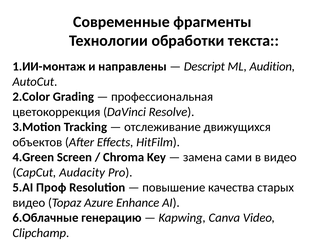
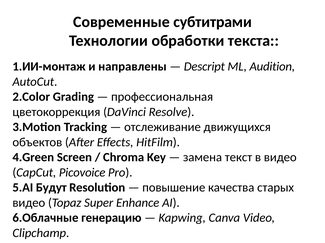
фрагменты: фрагменты -> субтитрами (213, 22)
сами: сами -> текст (238, 158)
Audacity: Audacity -> Picovoice (82, 173)
Проф: Проф -> Будут (51, 188)
Azure: Azure -> Super (99, 203)
